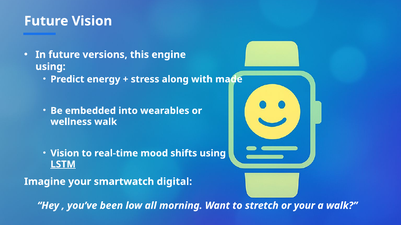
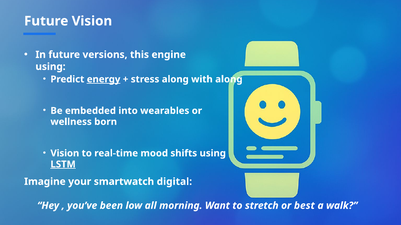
energy underline: none -> present (104, 79)
with made: made -> along (229, 79)
wellness walk: walk -> born (106, 122)
or your: your -> best (304, 206)
